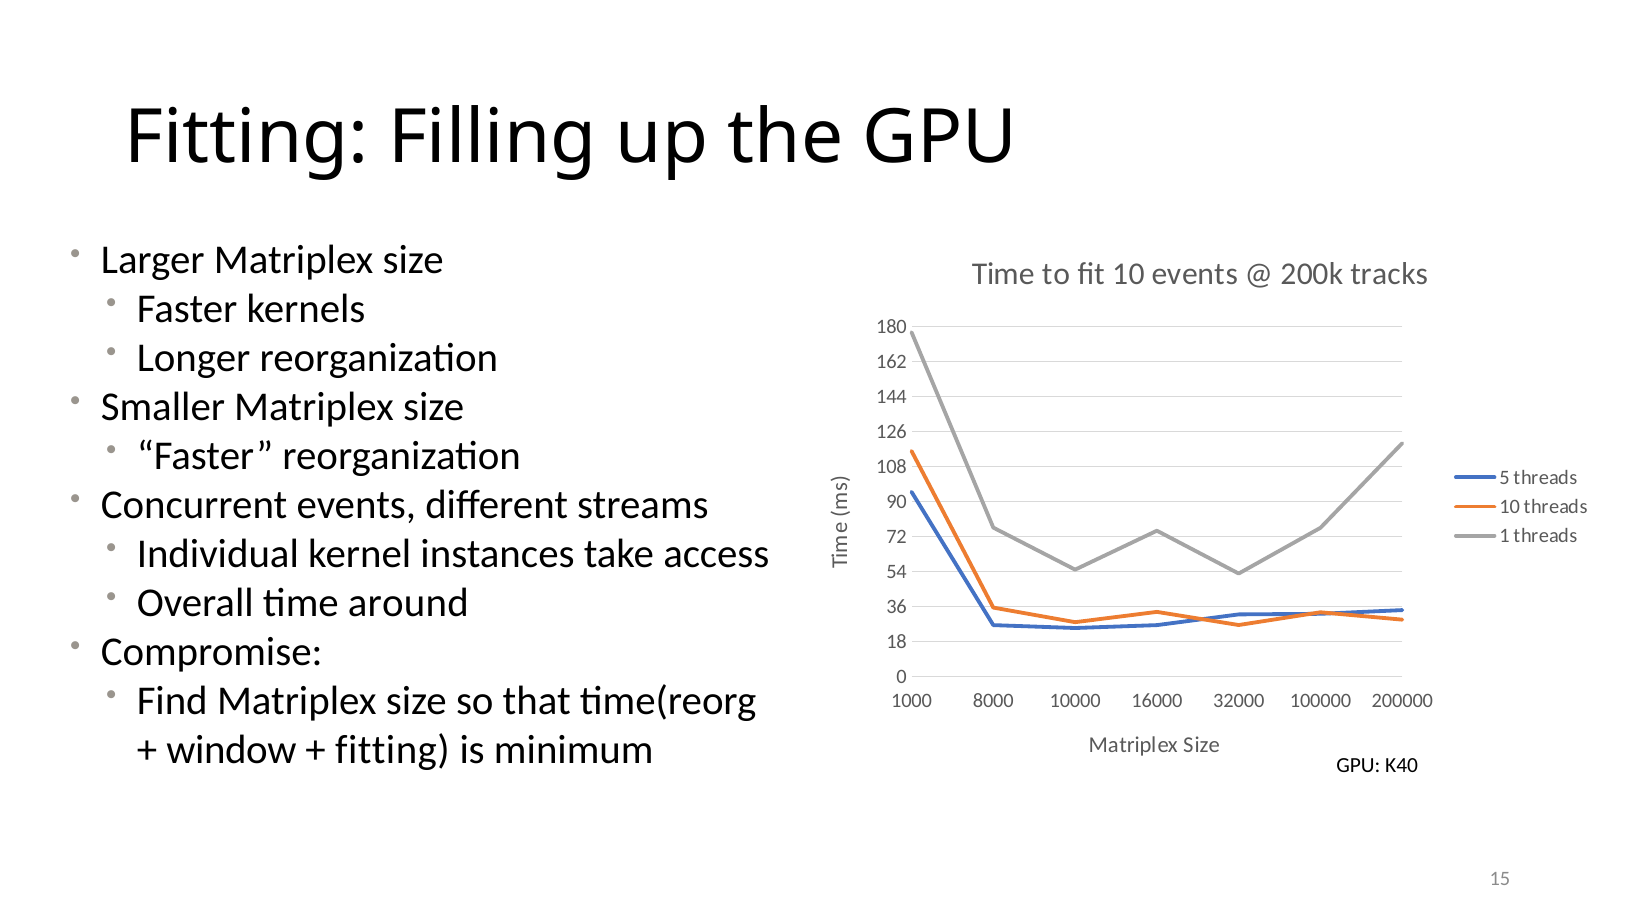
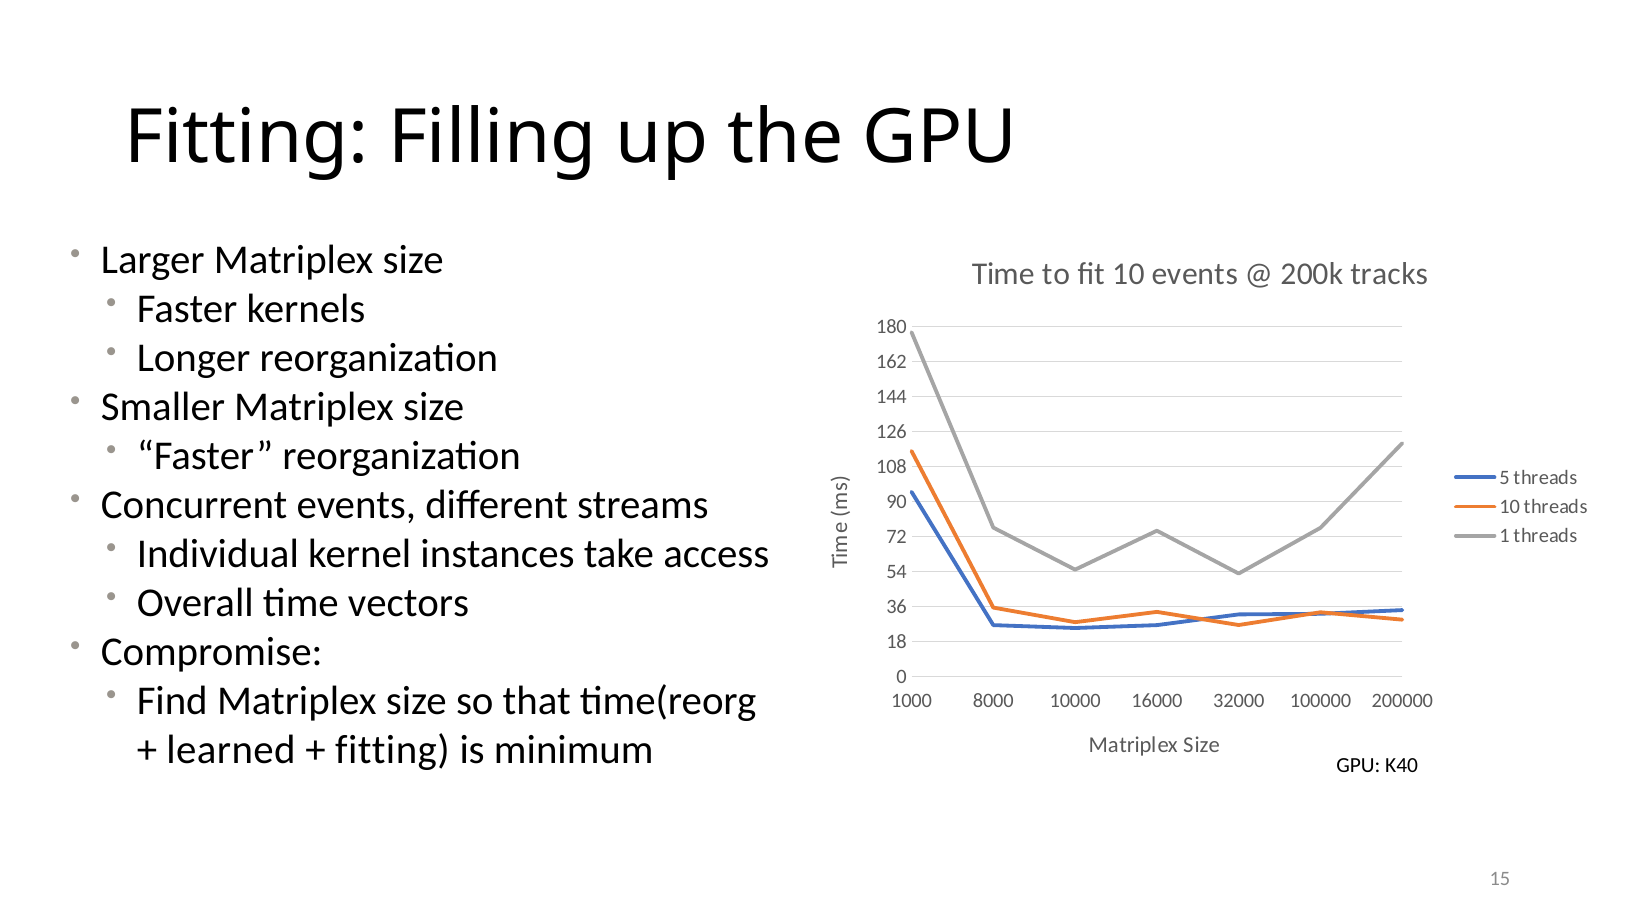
around: around -> vectors (408, 603)
window: window -> learned (231, 750)
